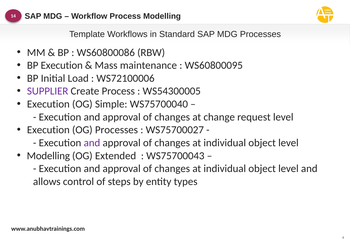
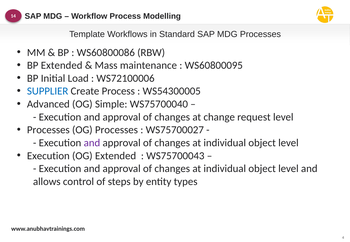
BP Execution: Execution -> Extended (62, 65)
SUPPLIER colour: purple -> blue (48, 91)
Execution: Execution -> Advanced (48, 104)
Execution: Execution -> Processes (48, 130)
Modelling: Modelling -> Execution (48, 156)
